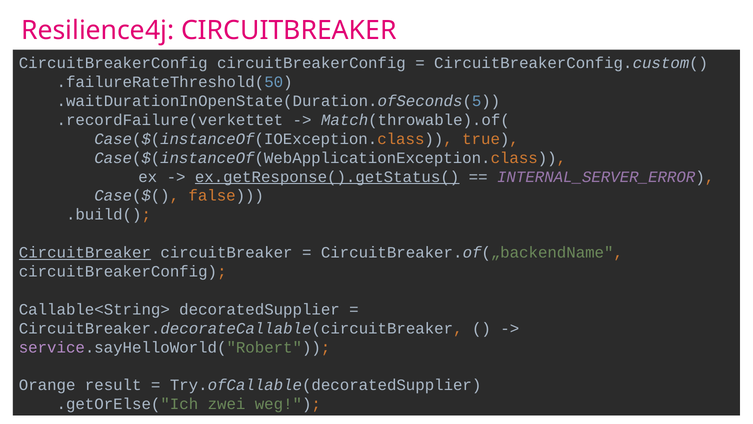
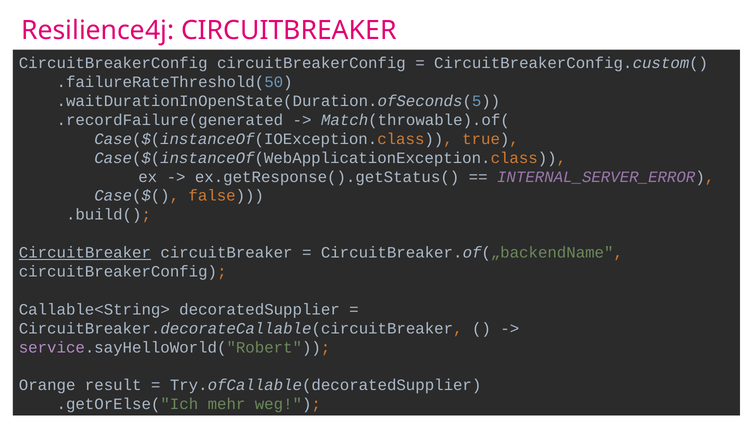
.recordFailure(verkettet: .recordFailure(verkettet -> .recordFailure(generated (170, 120)
ex.getResponse().getStatus( underline: present -> none (327, 177)
zwei: zwei -> mehr (227, 404)
